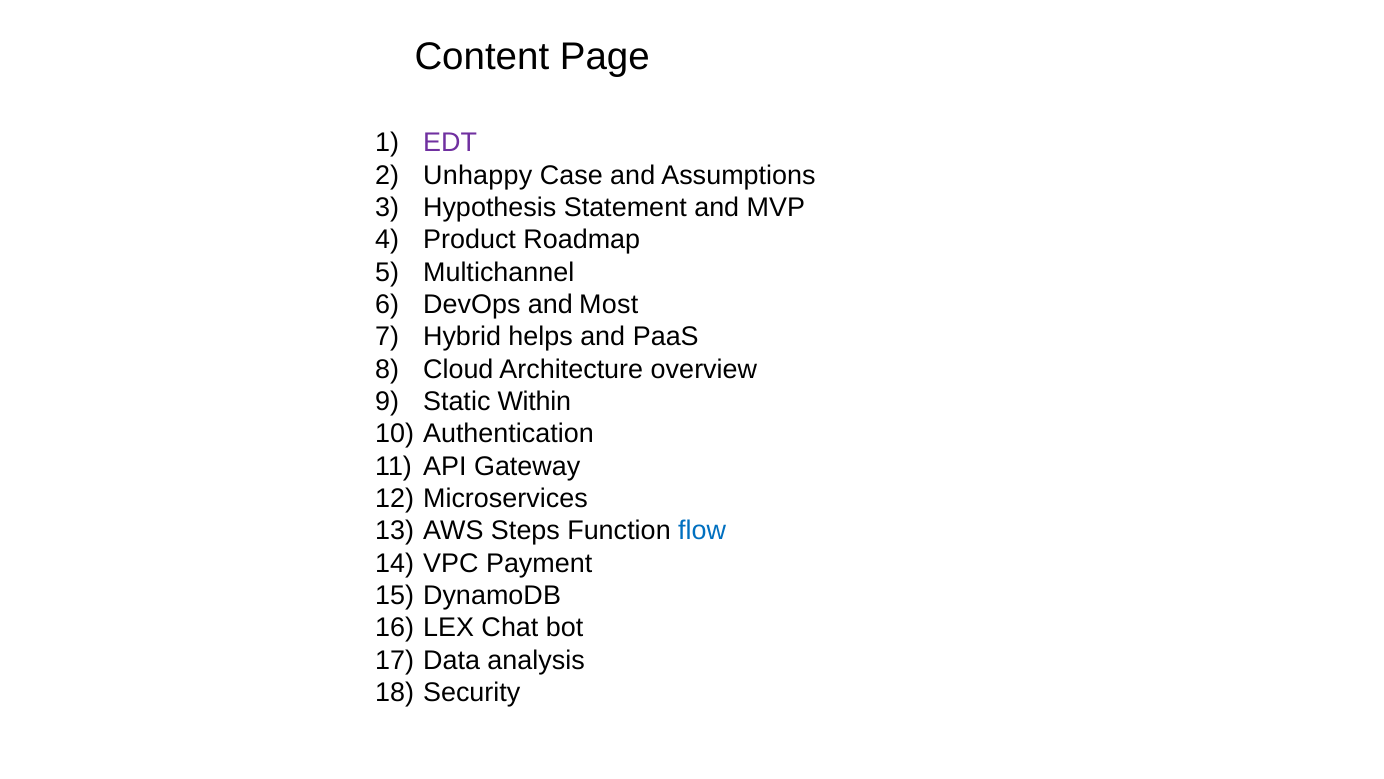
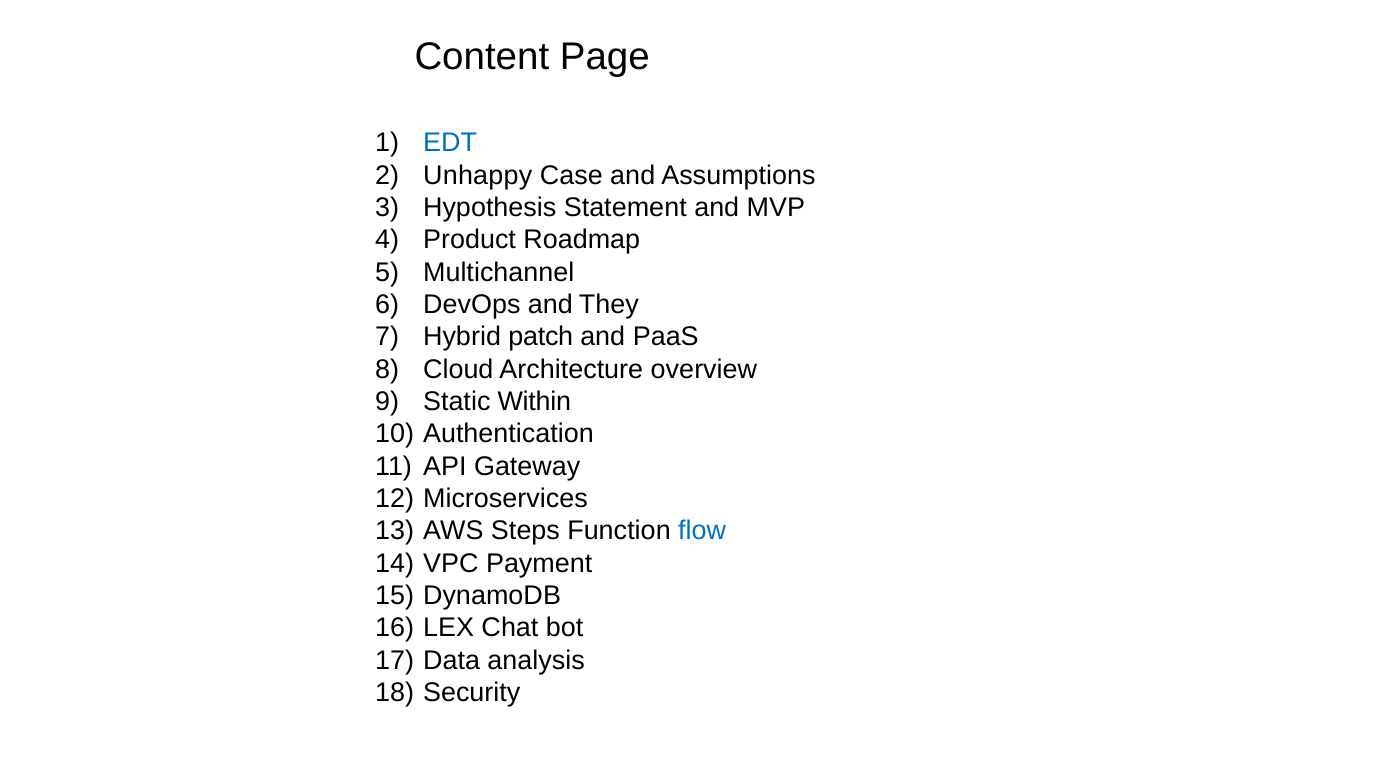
EDT colour: purple -> blue (450, 143)
Most: Most -> They (609, 305)
helps: helps -> patch (541, 337)
